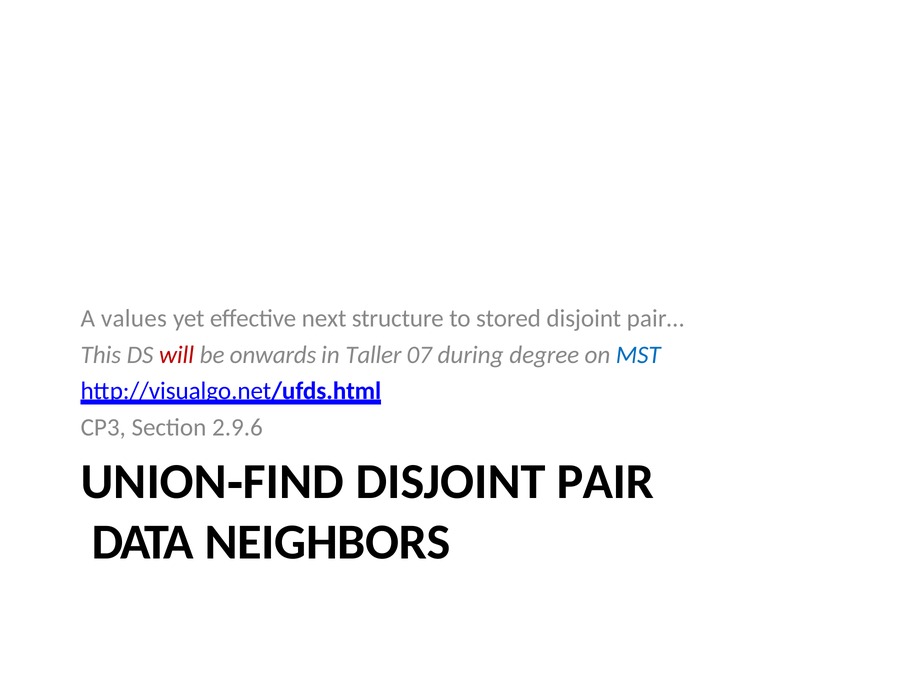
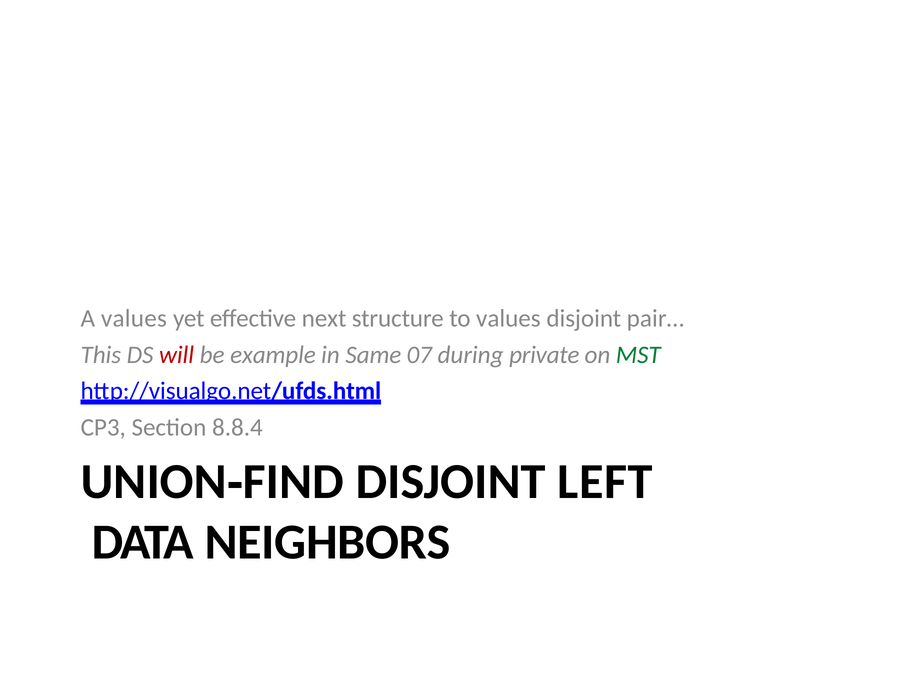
to stored: stored -> values (508, 319)
onwards: onwards -> example (273, 355)
Taller: Taller -> Same (373, 355)
degree: degree -> private (544, 355)
MST colour: blue -> green (638, 355)
2.9.6: 2.9.6 -> 8.8.4 (237, 427)
PAIR: PAIR -> LEFT (605, 482)
